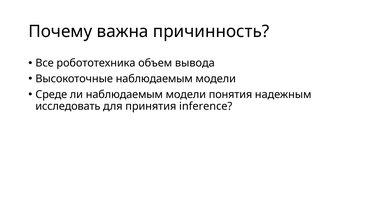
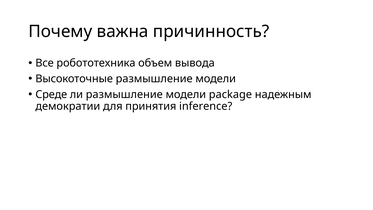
Высокоточные наблюдаемым: наблюдаемым -> размышление (154, 79)
ли наблюдаемым: наблюдаемым -> размышление (124, 94)
понятия: понятия -> package (230, 94)
исследовать: исследовать -> демократии (68, 106)
